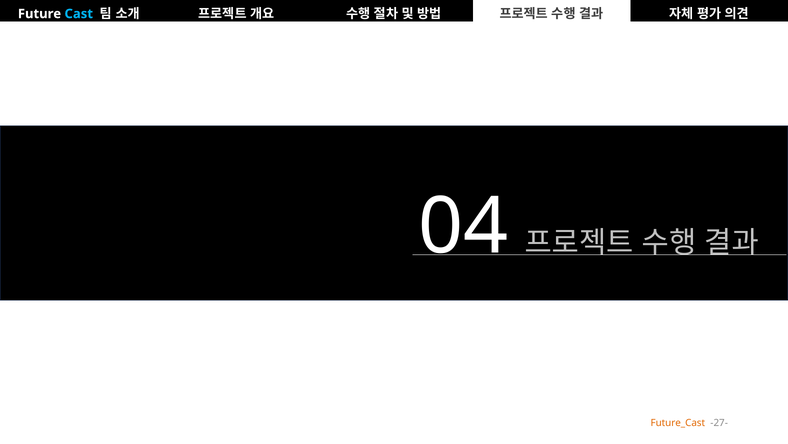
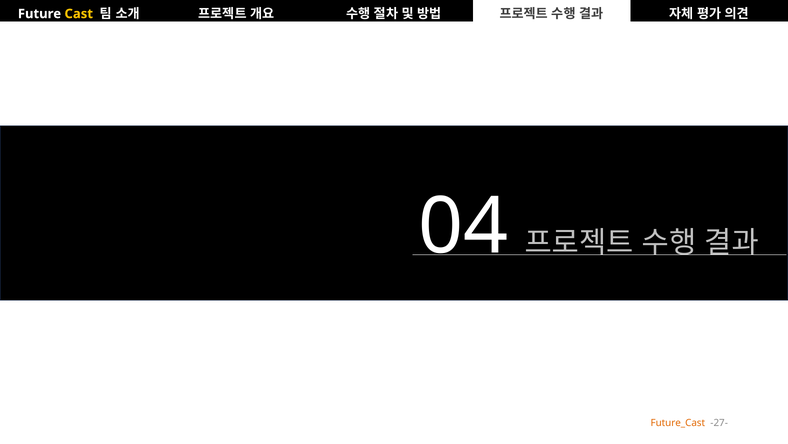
Cast colour: light blue -> yellow (79, 14)
